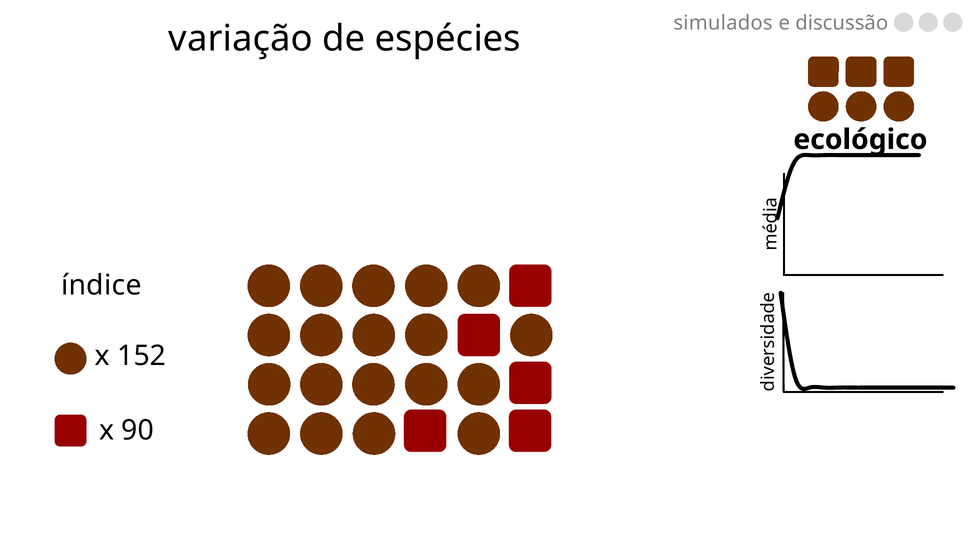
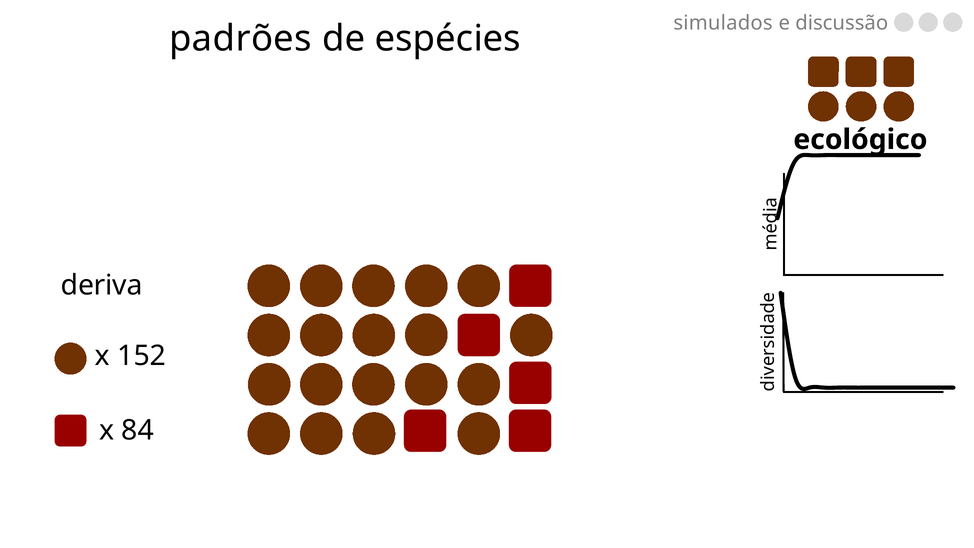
variação: variação -> padrões (241, 39)
índice: índice -> deriva (102, 285)
90: 90 -> 84 (138, 430)
